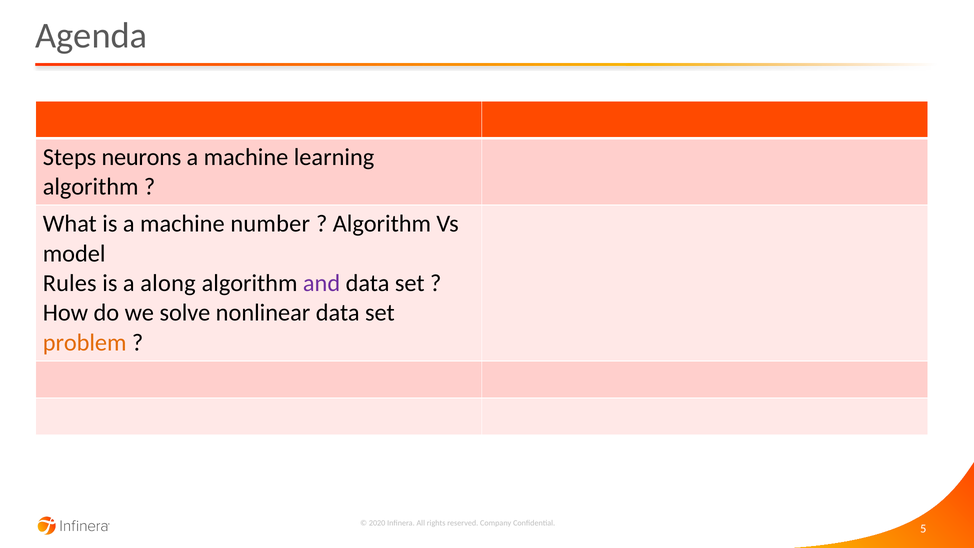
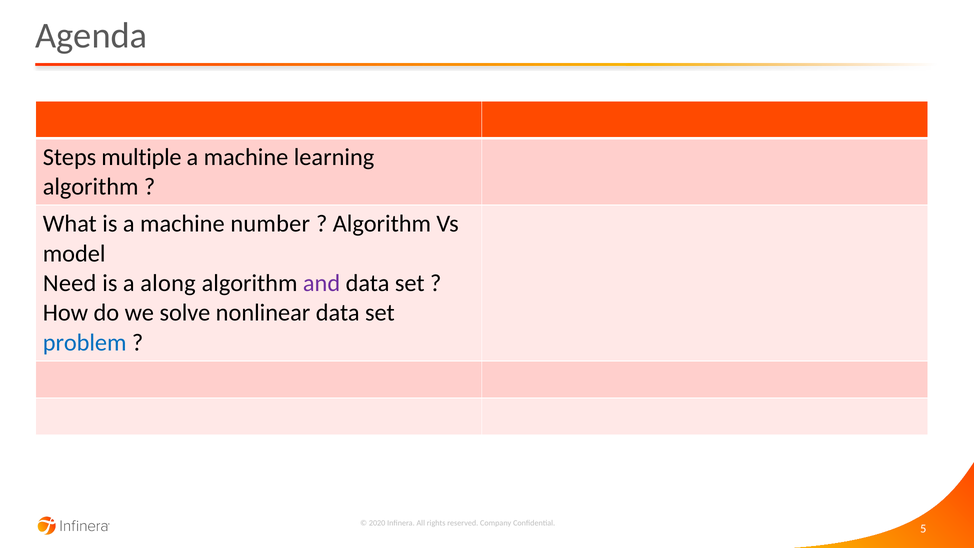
neurons: neurons -> multiple (141, 157)
Rules: Rules -> Need (70, 283)
problem colour: orange -> blue (85, 343)
